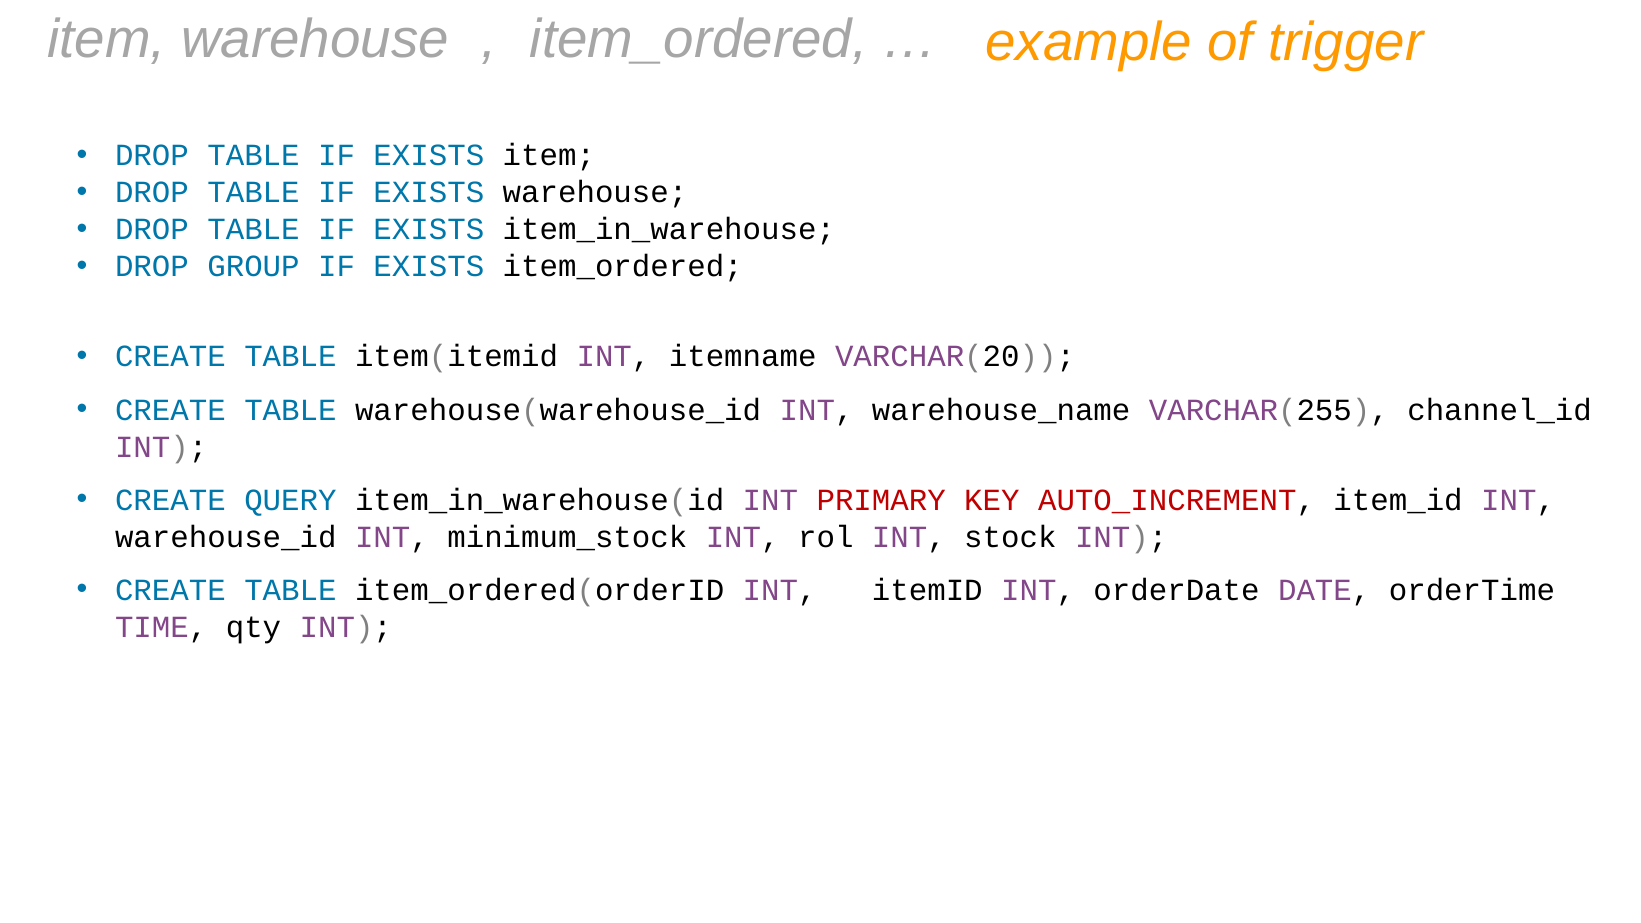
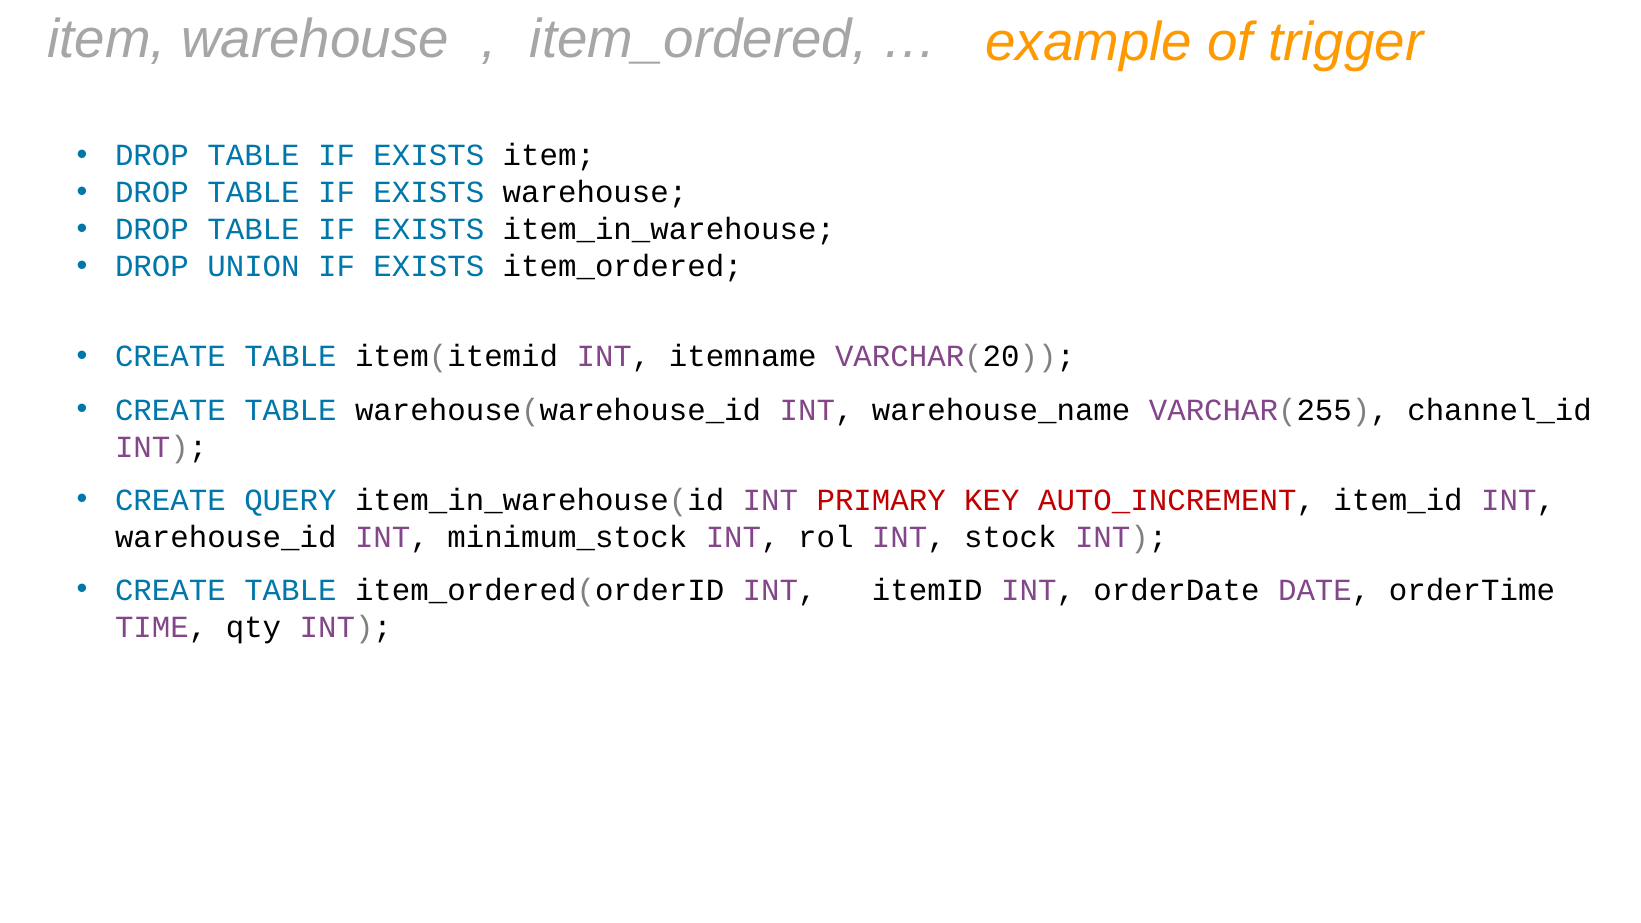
GROUP: GROUP -> UNION (253, 267)
